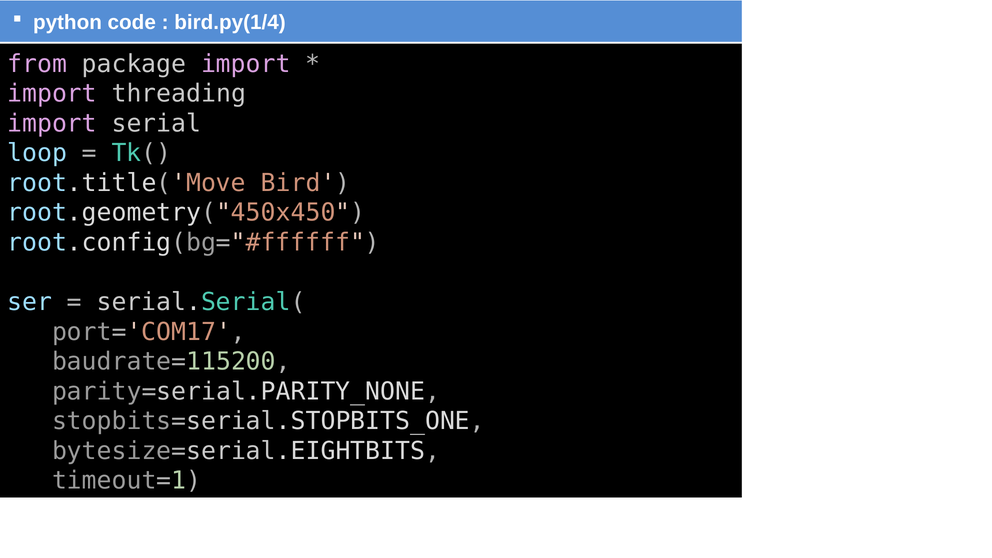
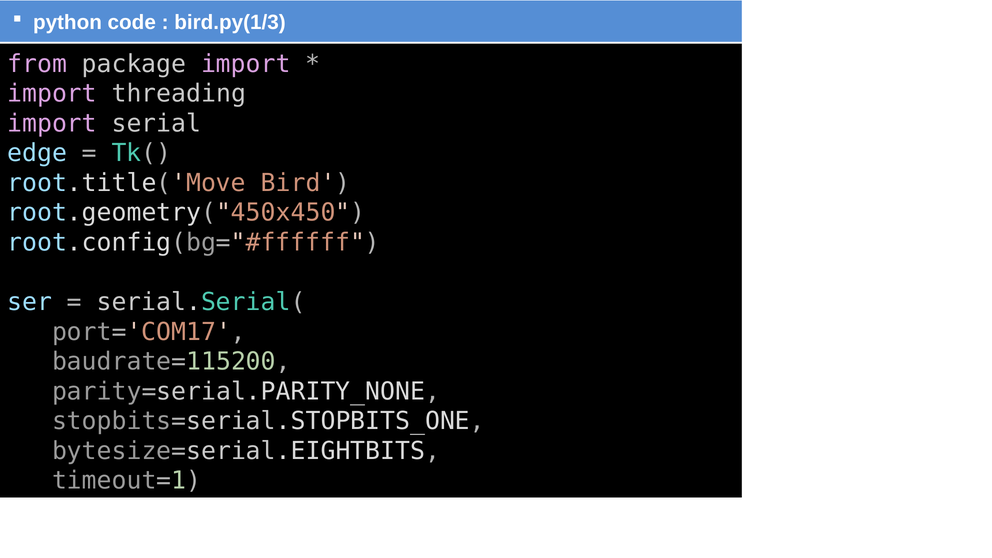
bird.py(1/4: bird.py(1/4 -> bird.py(1/3 (230, 23)
loop: loop -> edge (37, 153)
